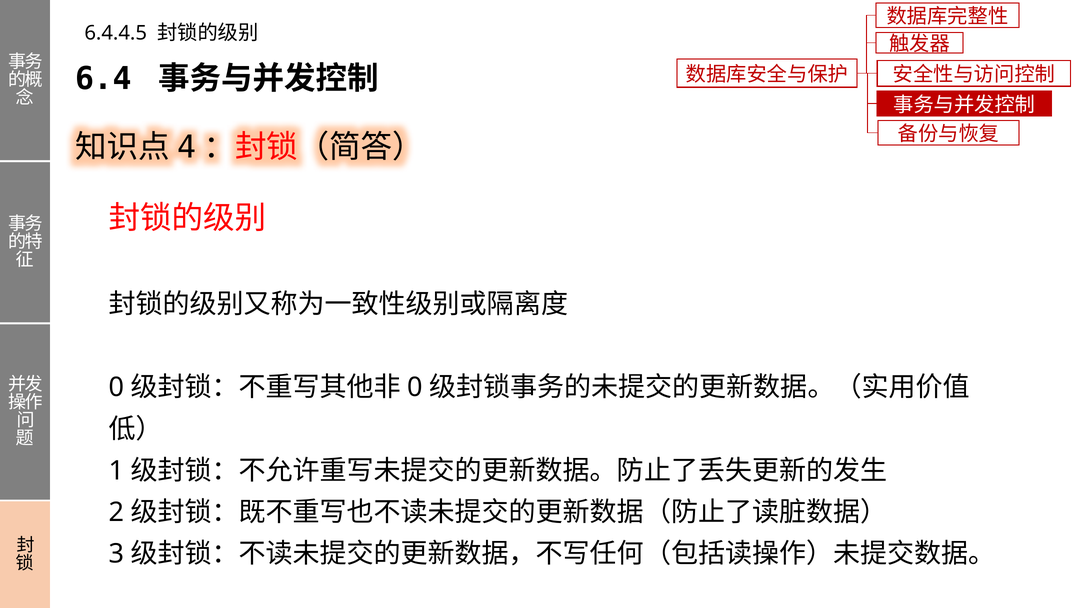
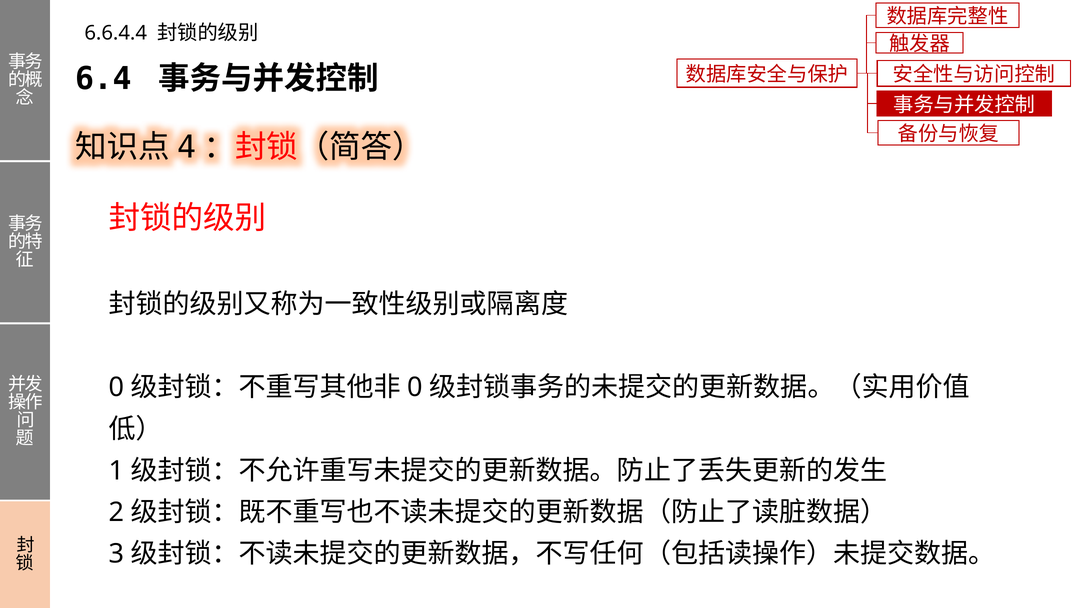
6.4.4.5: 6.4.4.5 -> 6.6.4.4 (116, 33)
